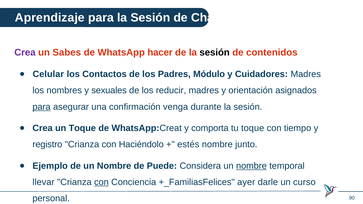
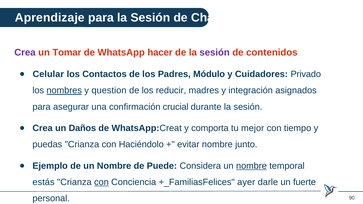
Sabes: Sabes -> Tomar (67, 53)
sesión colour: black -> purple (215, 53)
Cuidadores Madres: Madres -> Privado (306, 74)
nombres underline: none -> present (64, 91)
sexuales: sexuales -> question (109, 91)
orientación: orientación -> integración (251, 91)
para underline: present -> none (42, 107)
venga: venga -> crucial (176, 107)
un Toque: Toque -> Daños (82, 128)
tu toque: toque -> mejor (253, 128)
registro: registro -> puedas (47, 145)
estés: estés -> evitar (188, 145)
llevar: llevar -> estás (44, 182)
curso: curso -> fuerte (304, 182)
